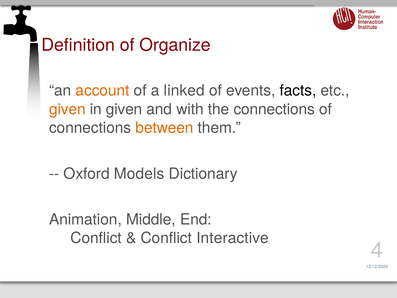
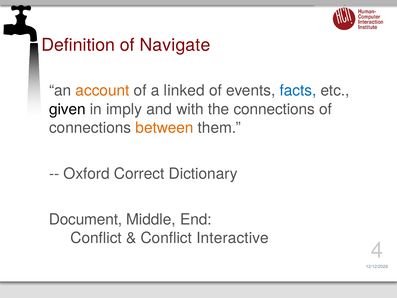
Organize: Organize -> Navigate (175, 45)
facts colour: black -> blue (298, 91)
given colour: orange -> black (67, 109)
in given: given -> imply (124, 109)
Models: Models -> Correct (139, 174)
Animation: Animation -> Document (85, 219)
